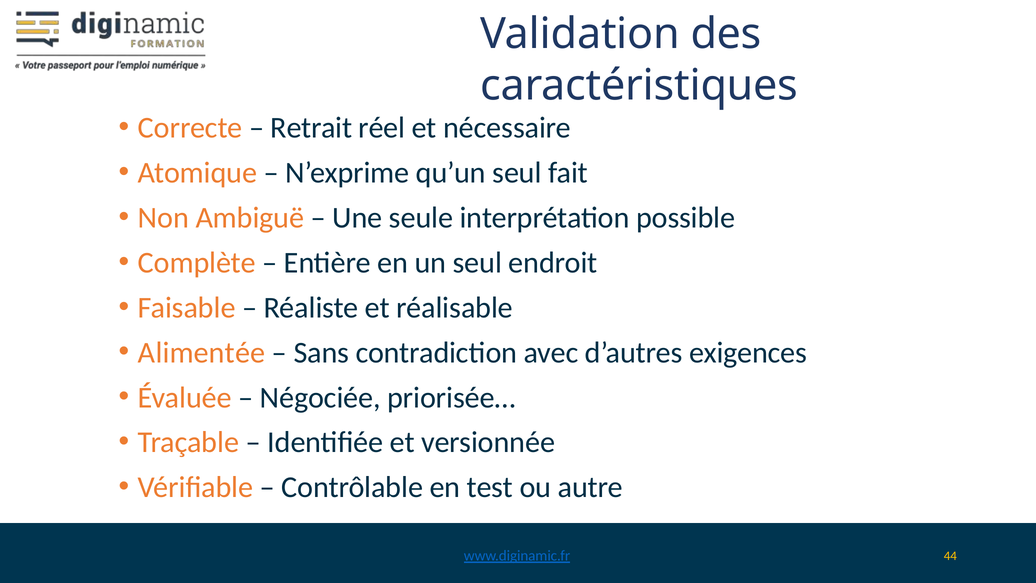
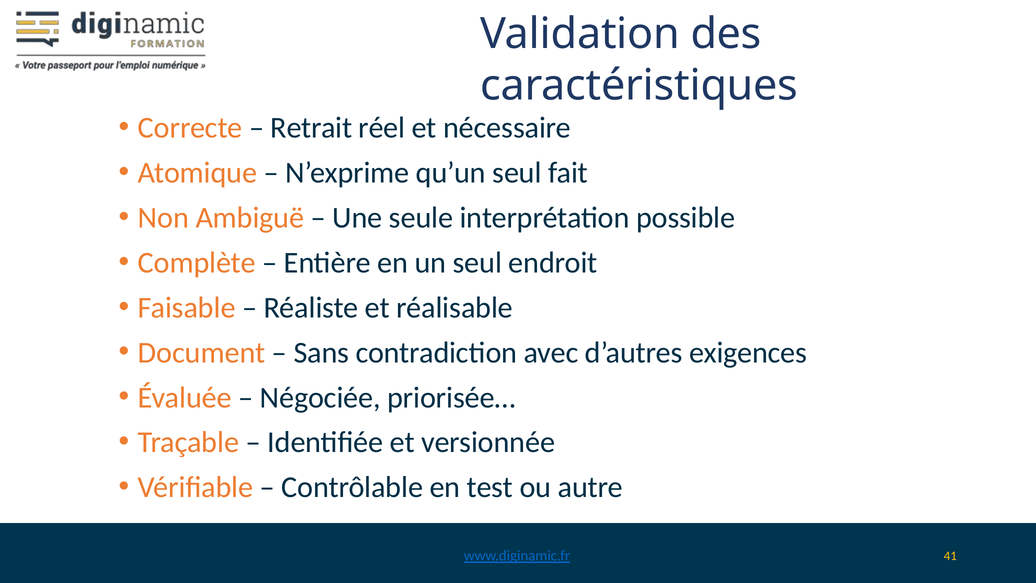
Alimentée: Alimentée -> Document (202, 352)
44: 44 -> 41 (950, 556)
